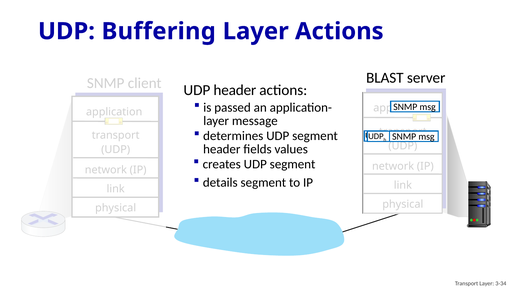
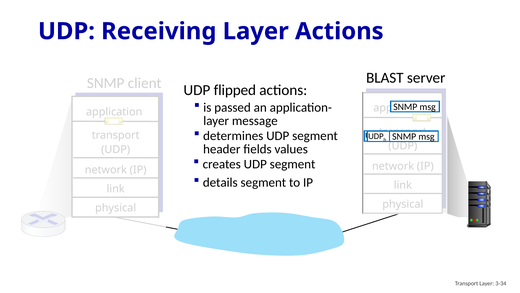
Buffering: Buffering -> Receiving (159, 31)
UDP header: header -> flipped (235, 90)
